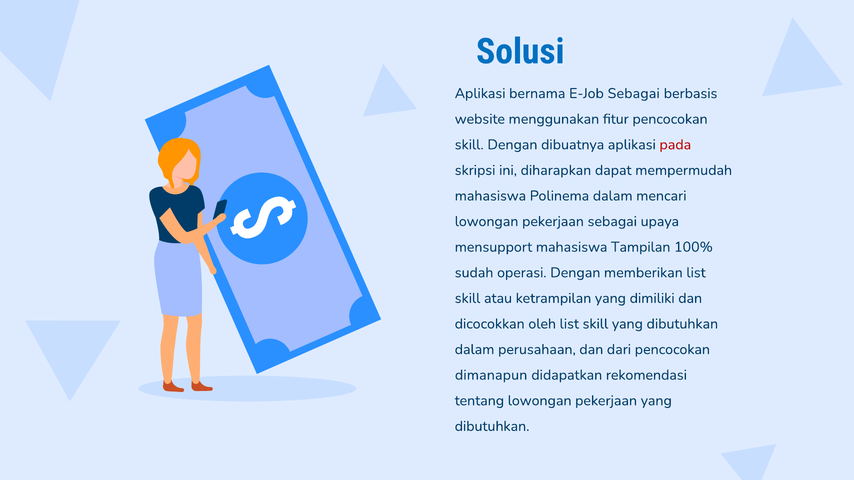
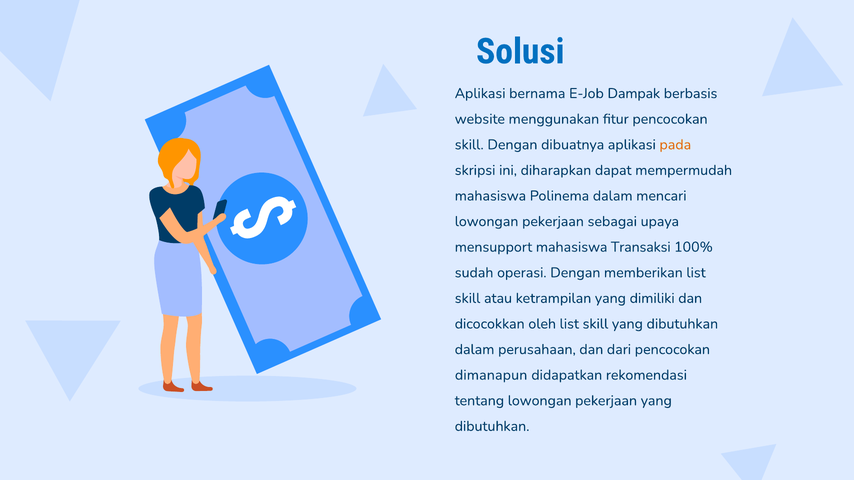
E-Job Sebagai: Sebagai -> Dampak (634, 93)
pada colour: red -> orange (675, 145)
Tampilan: Tampilan -> Transaksi (641, 247)
